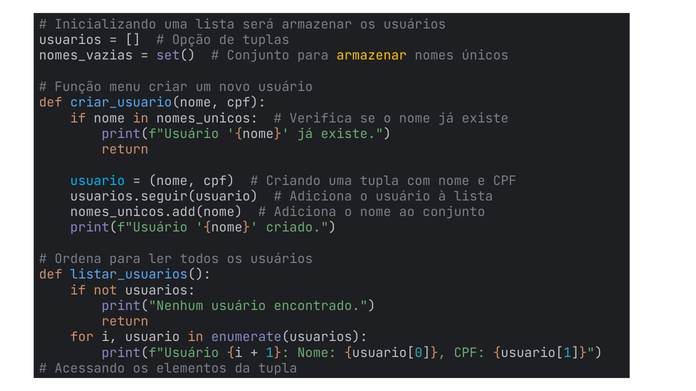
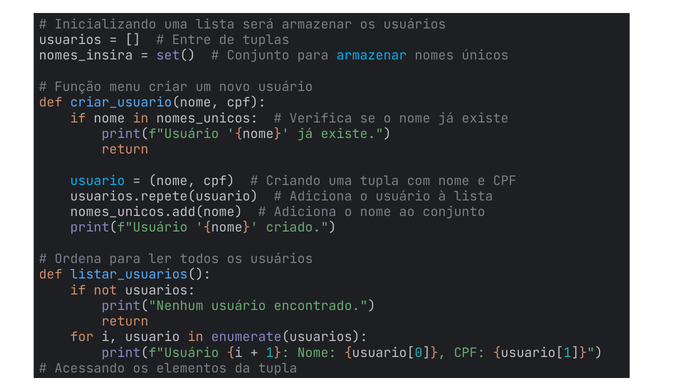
Opção: Opção -> Entre (192, 40)
nomes_vazias: nomes_vazias -> nomes_insira (86, 56)
armazenar colour: yellow -> light blue (372, 56)
usuarios.seguir(usuario: usuarios.seguir(usuario -> usuarios.repete(usuario (164, 197)
